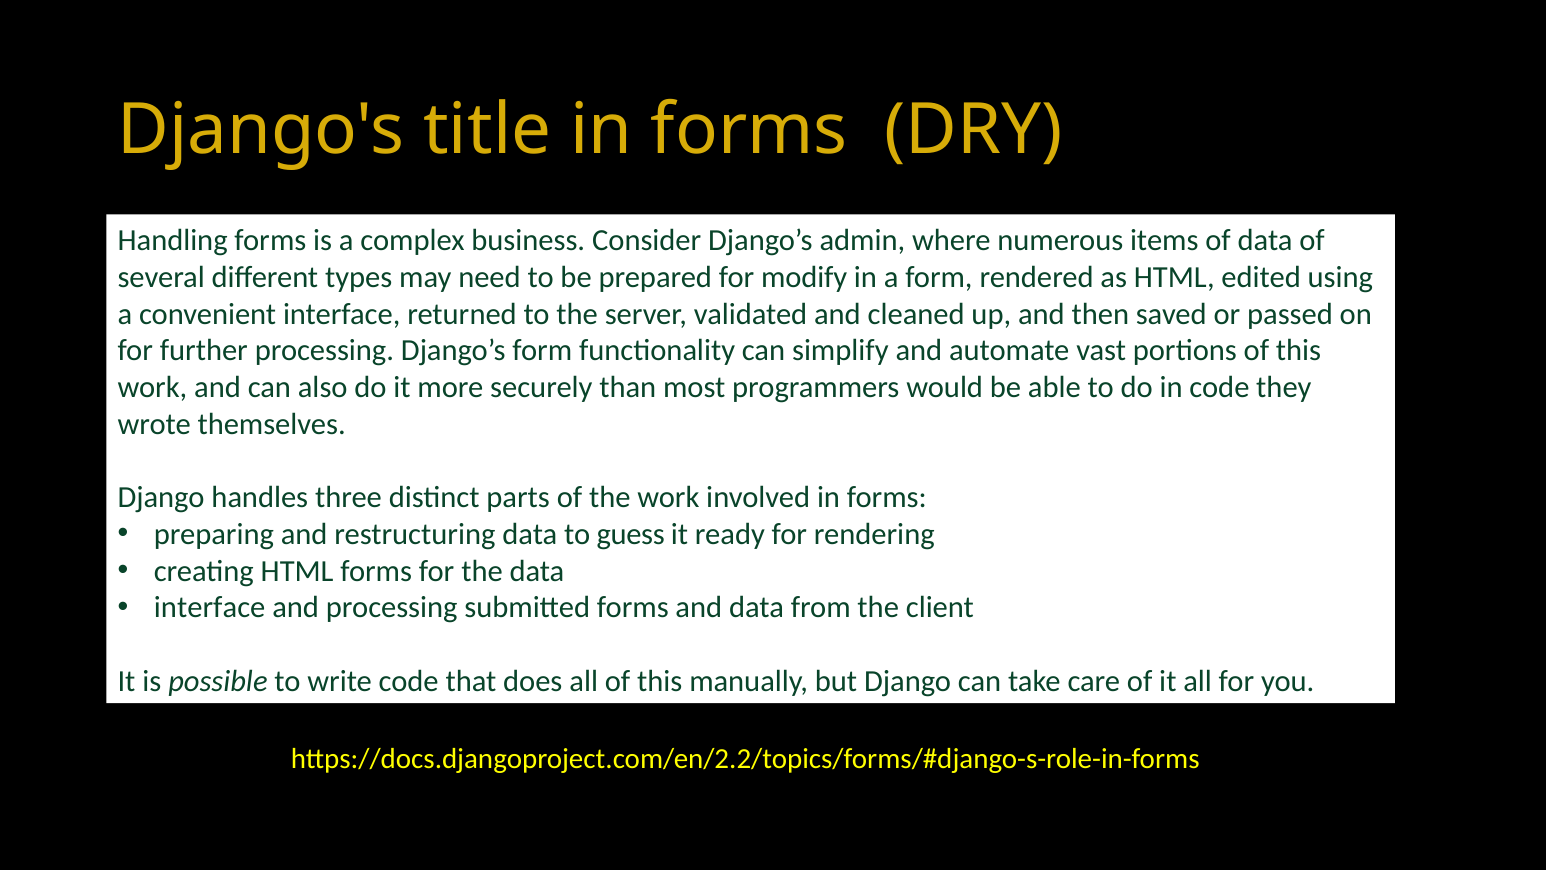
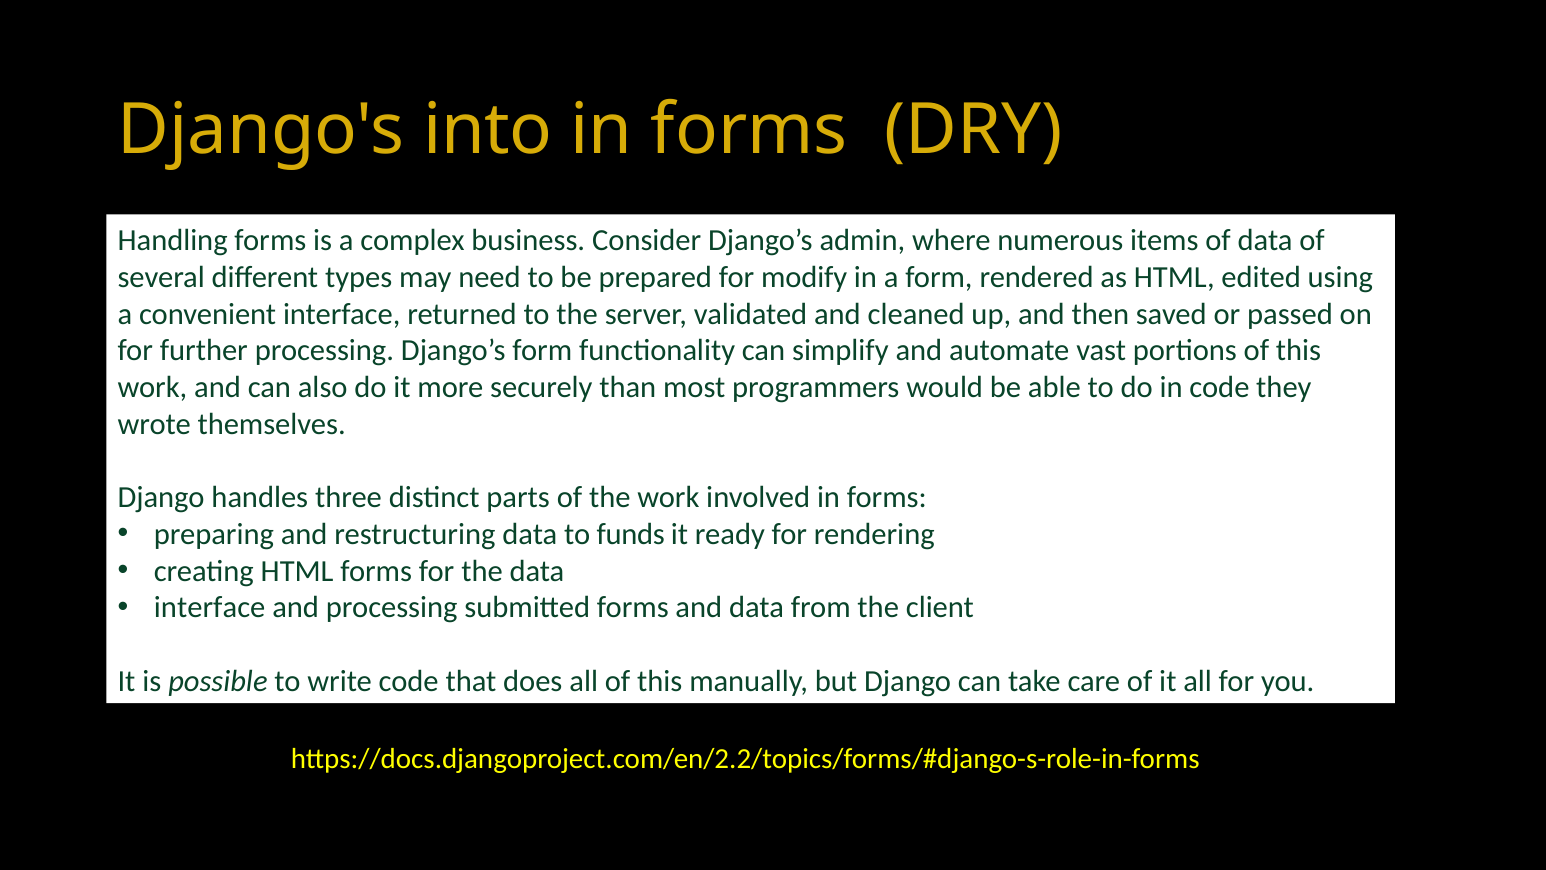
title: title -> into (488, 130)
guess: guess -> funds (631, 534)
